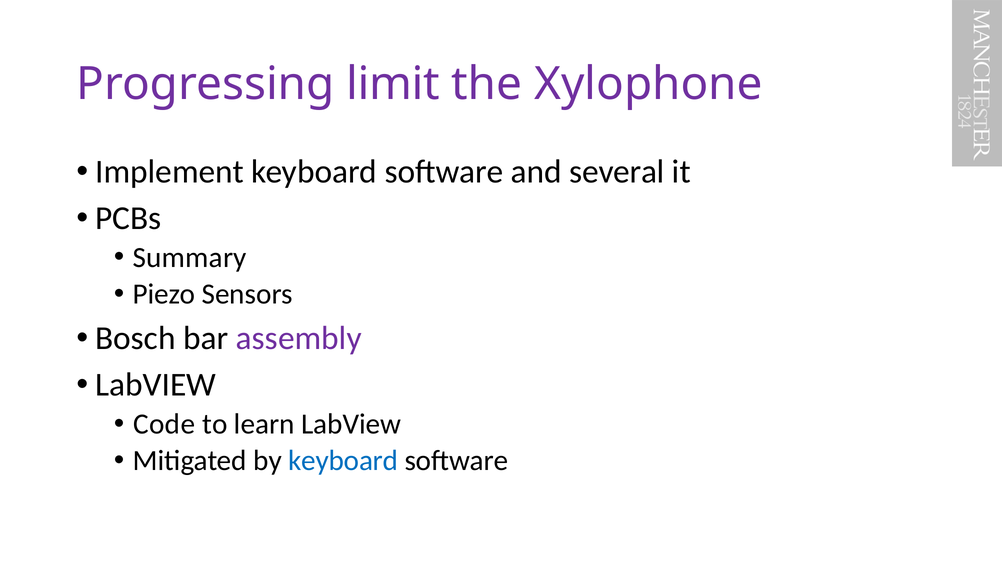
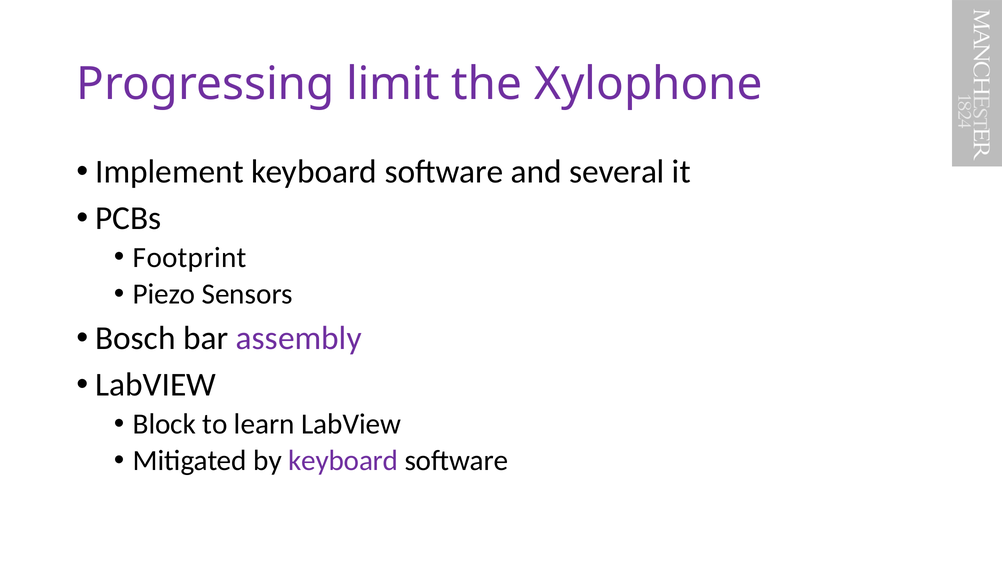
Summary: Summary -> Footprint (190, 257)
Code: Code -> Block (164, 424)
keyboard colour: blue -> purple (343, 460)
